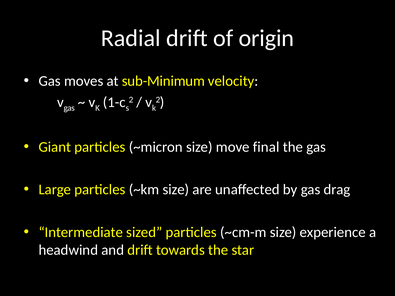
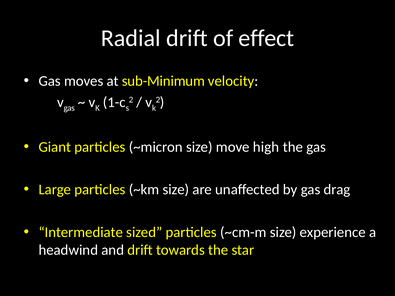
origin: origin -> effect (266, 38)
final: final -> high (266, 147)
